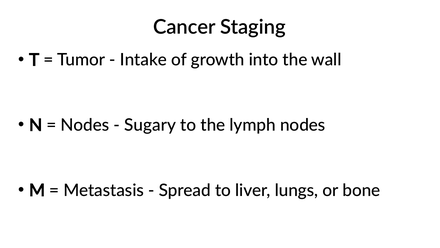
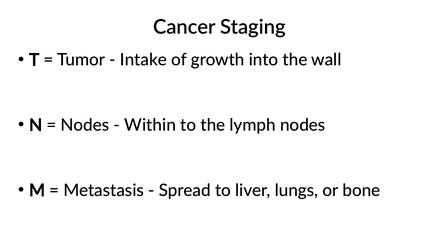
Sugary: Sugary -> Within (150, 125)
